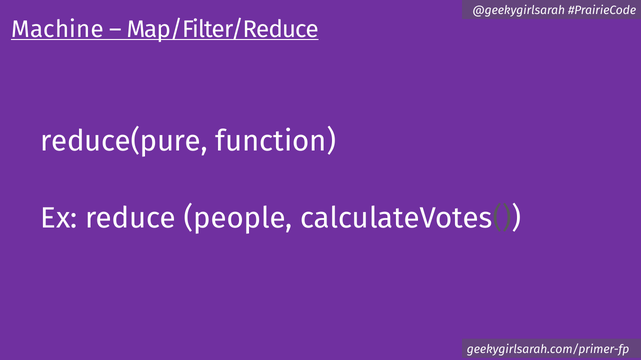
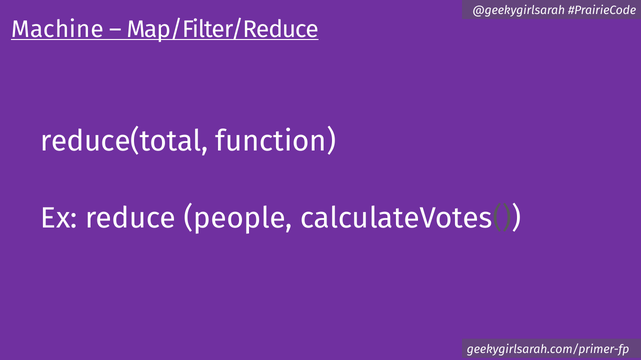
reduce(pure: reduce(pure -> reduce(total (124, 141)
